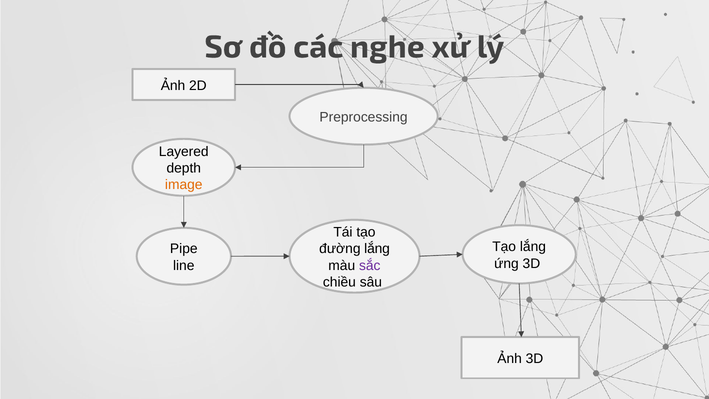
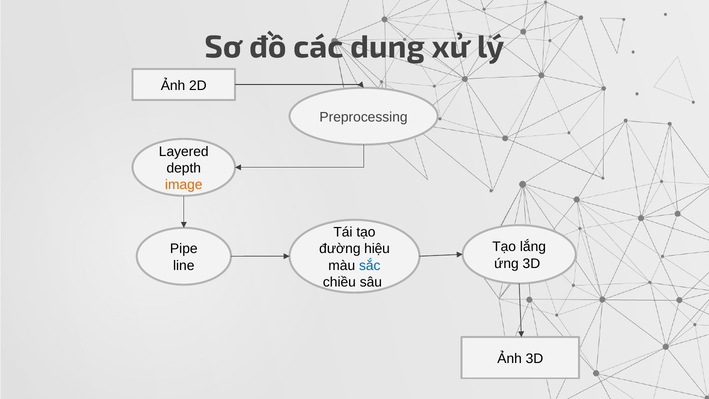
nghe: nghe -> dung (387, 47)
đường lắng: lắng -> hiệu (377, 249)
sắc colour: purple -> blue (370, 265)
